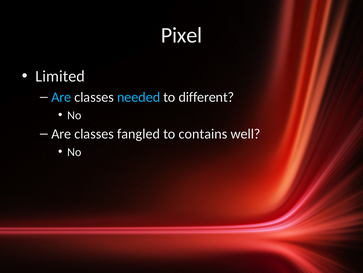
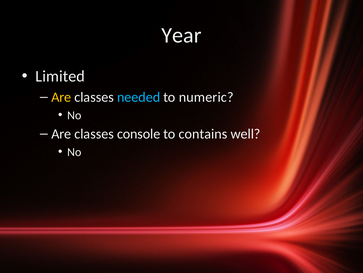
Pixel: Pixel -> Year (181, 35)
Are colour: light blue -> yellow (61, 97)
different: different -> numeric (206, 97)
fangled: fangled -> console (139, 134)
